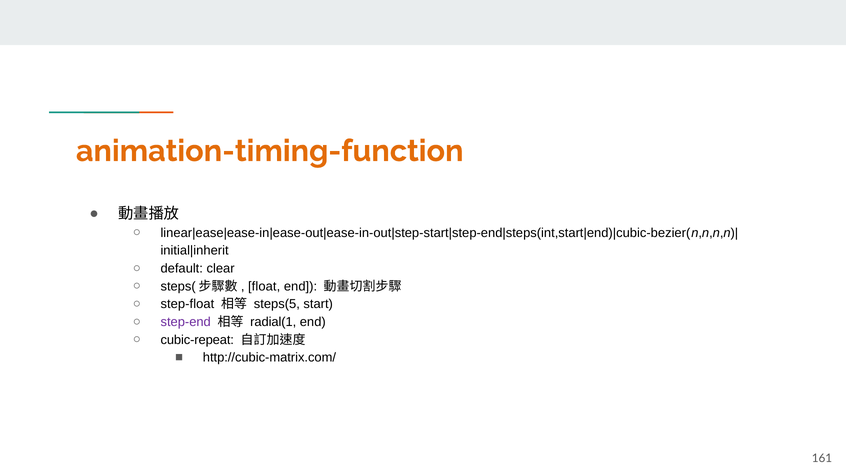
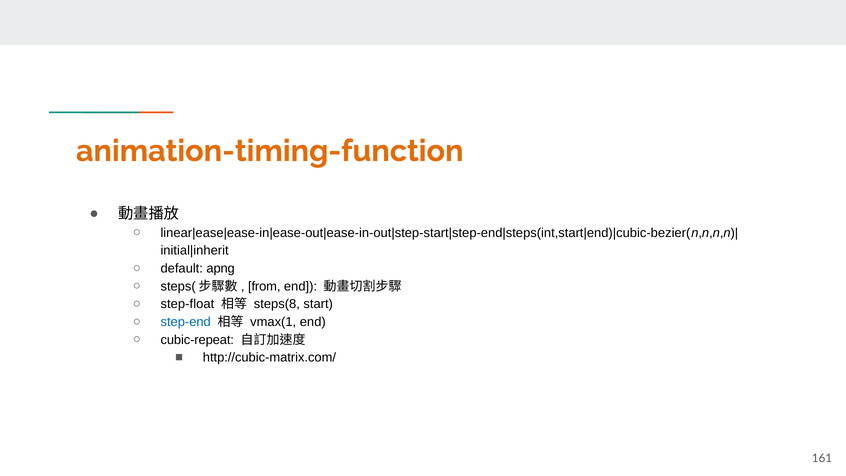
clear: clear -> apng (221, 268)
float: float -> from (264, 286)
steps(5: steps(5 -> steps(8 (277, 304)
step-end colour: purple -> blue (186, 322)
radial(1: radial(1 -> vmax(1 (273, 322)
